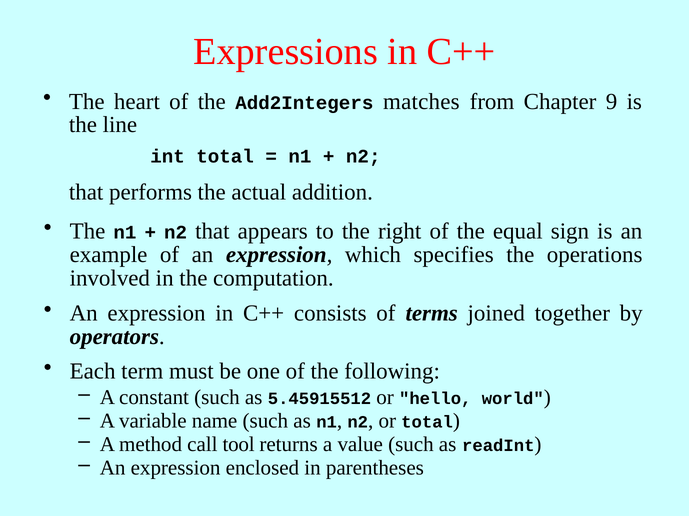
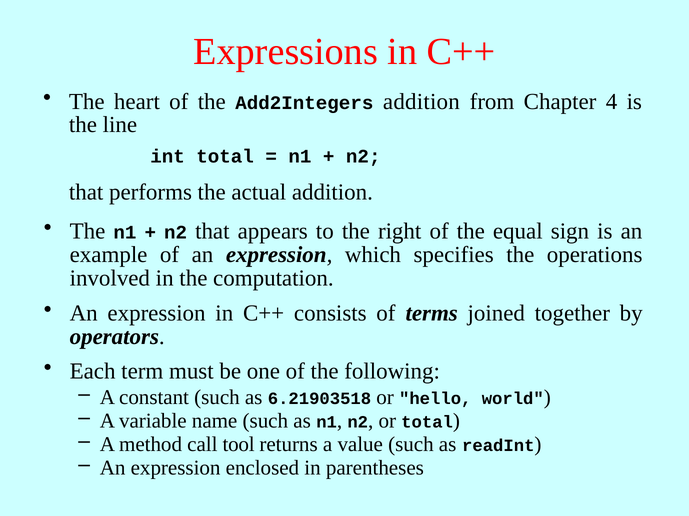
Add2Integers matches: matches -> addition (421, 102)
9: 9 -> 4 (612, 102)
5.45915512: 5.45915512 -> 6.21903518 (319, 399)
